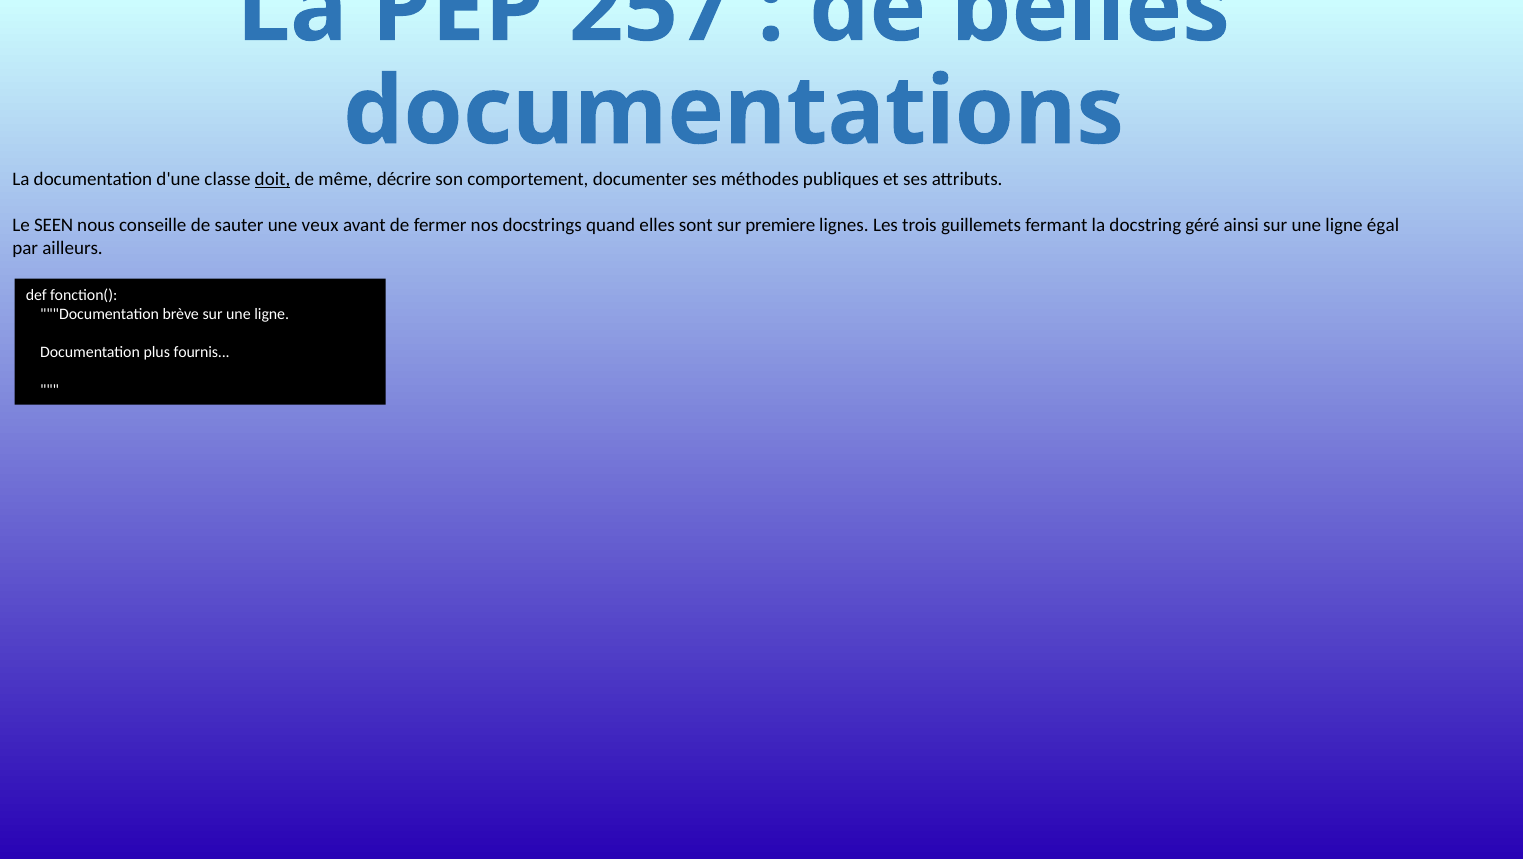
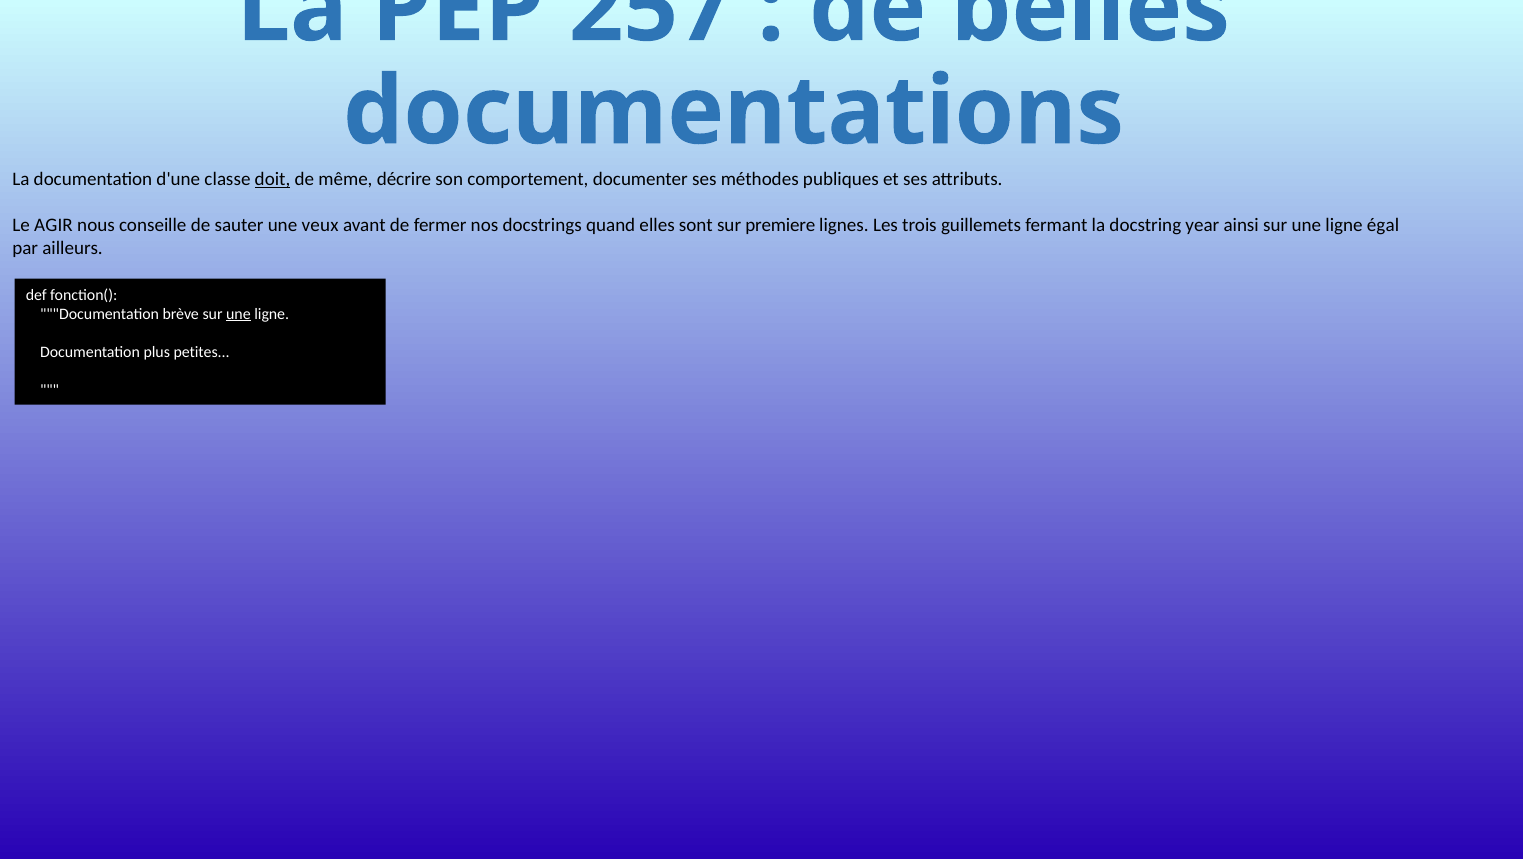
SEEN: SEEN -> AGIR (53, 225)
géré: géré -> year (1202, 225)
une underline: none -> present (238, 314)
fournis: fournis -> petites (202, 352)
